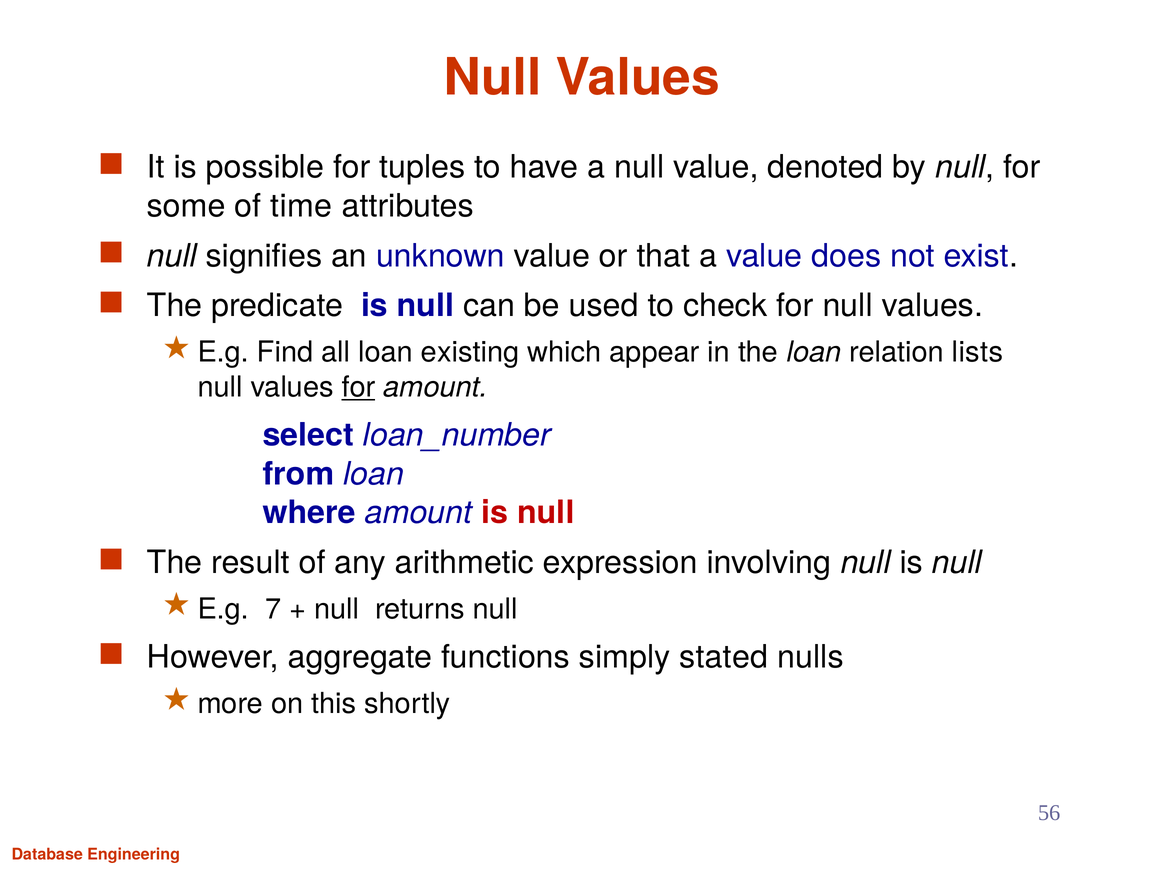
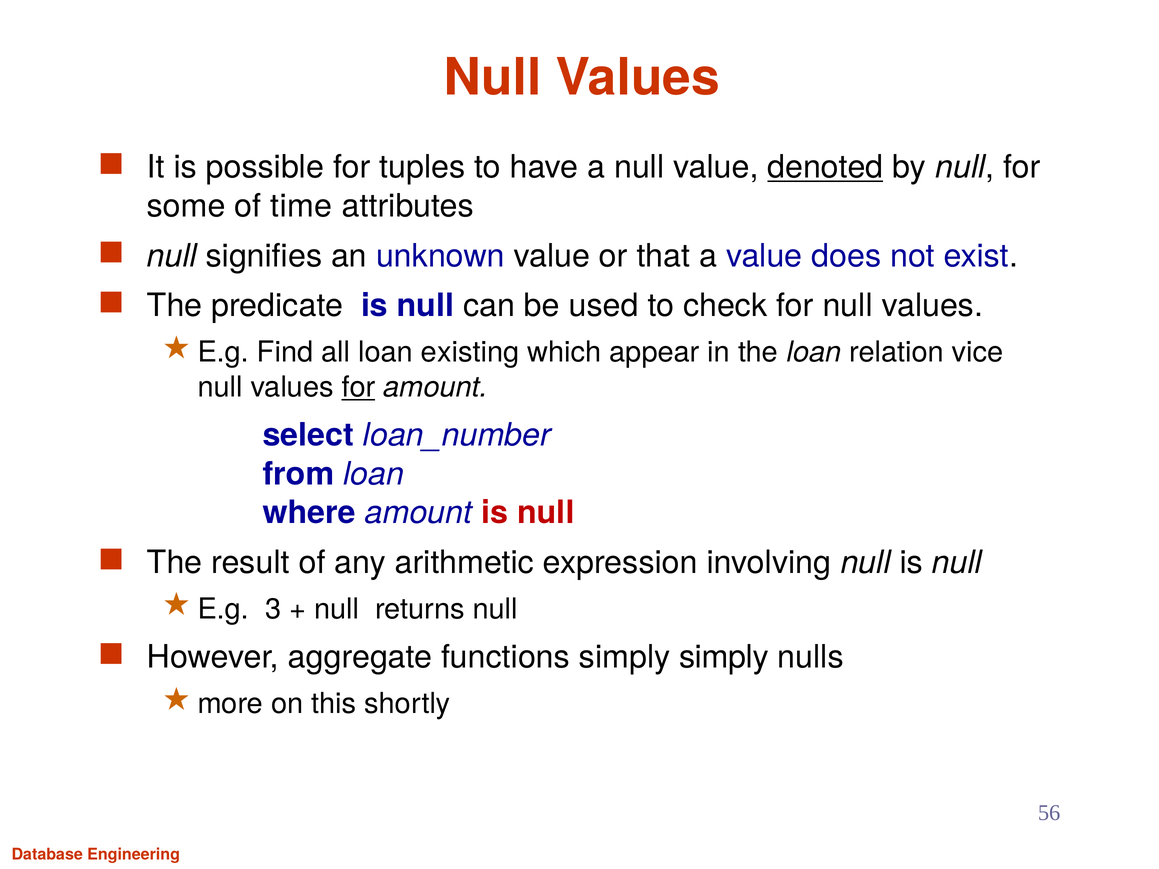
denoted underline: none -> present (825, 167)
lists: lists -> vice (978, 353)
7: 7 -> 3 (273, 609)
simply stated: stated -> simply (724, 658)
